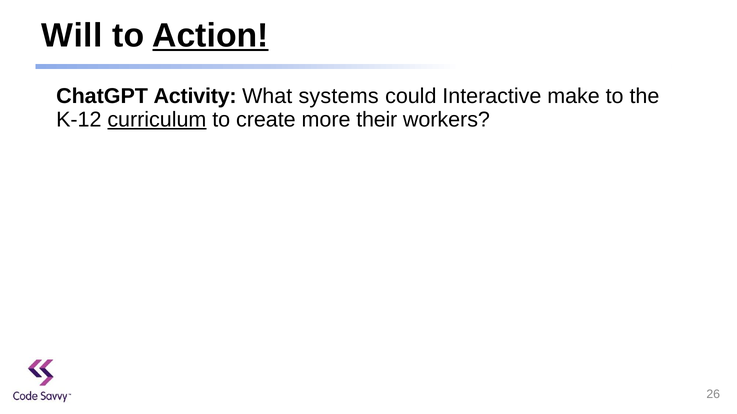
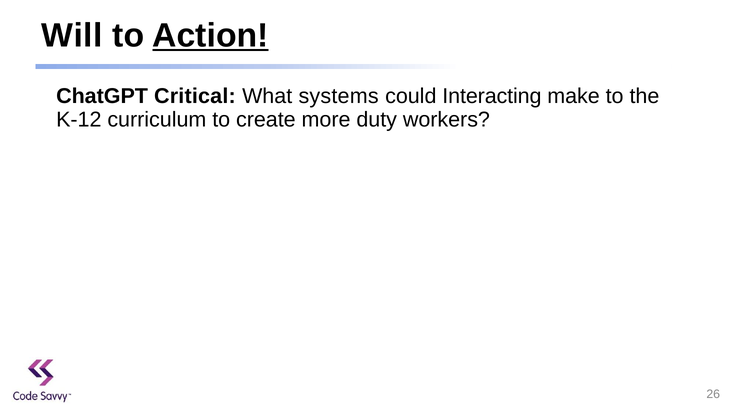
Activity: Activity -> Critical (195, 96)
Interactive: Interactive -> Interacting (492, 96)
curriculum underline: present -> none (157, 120)
their: their -> duty (377, 120)
